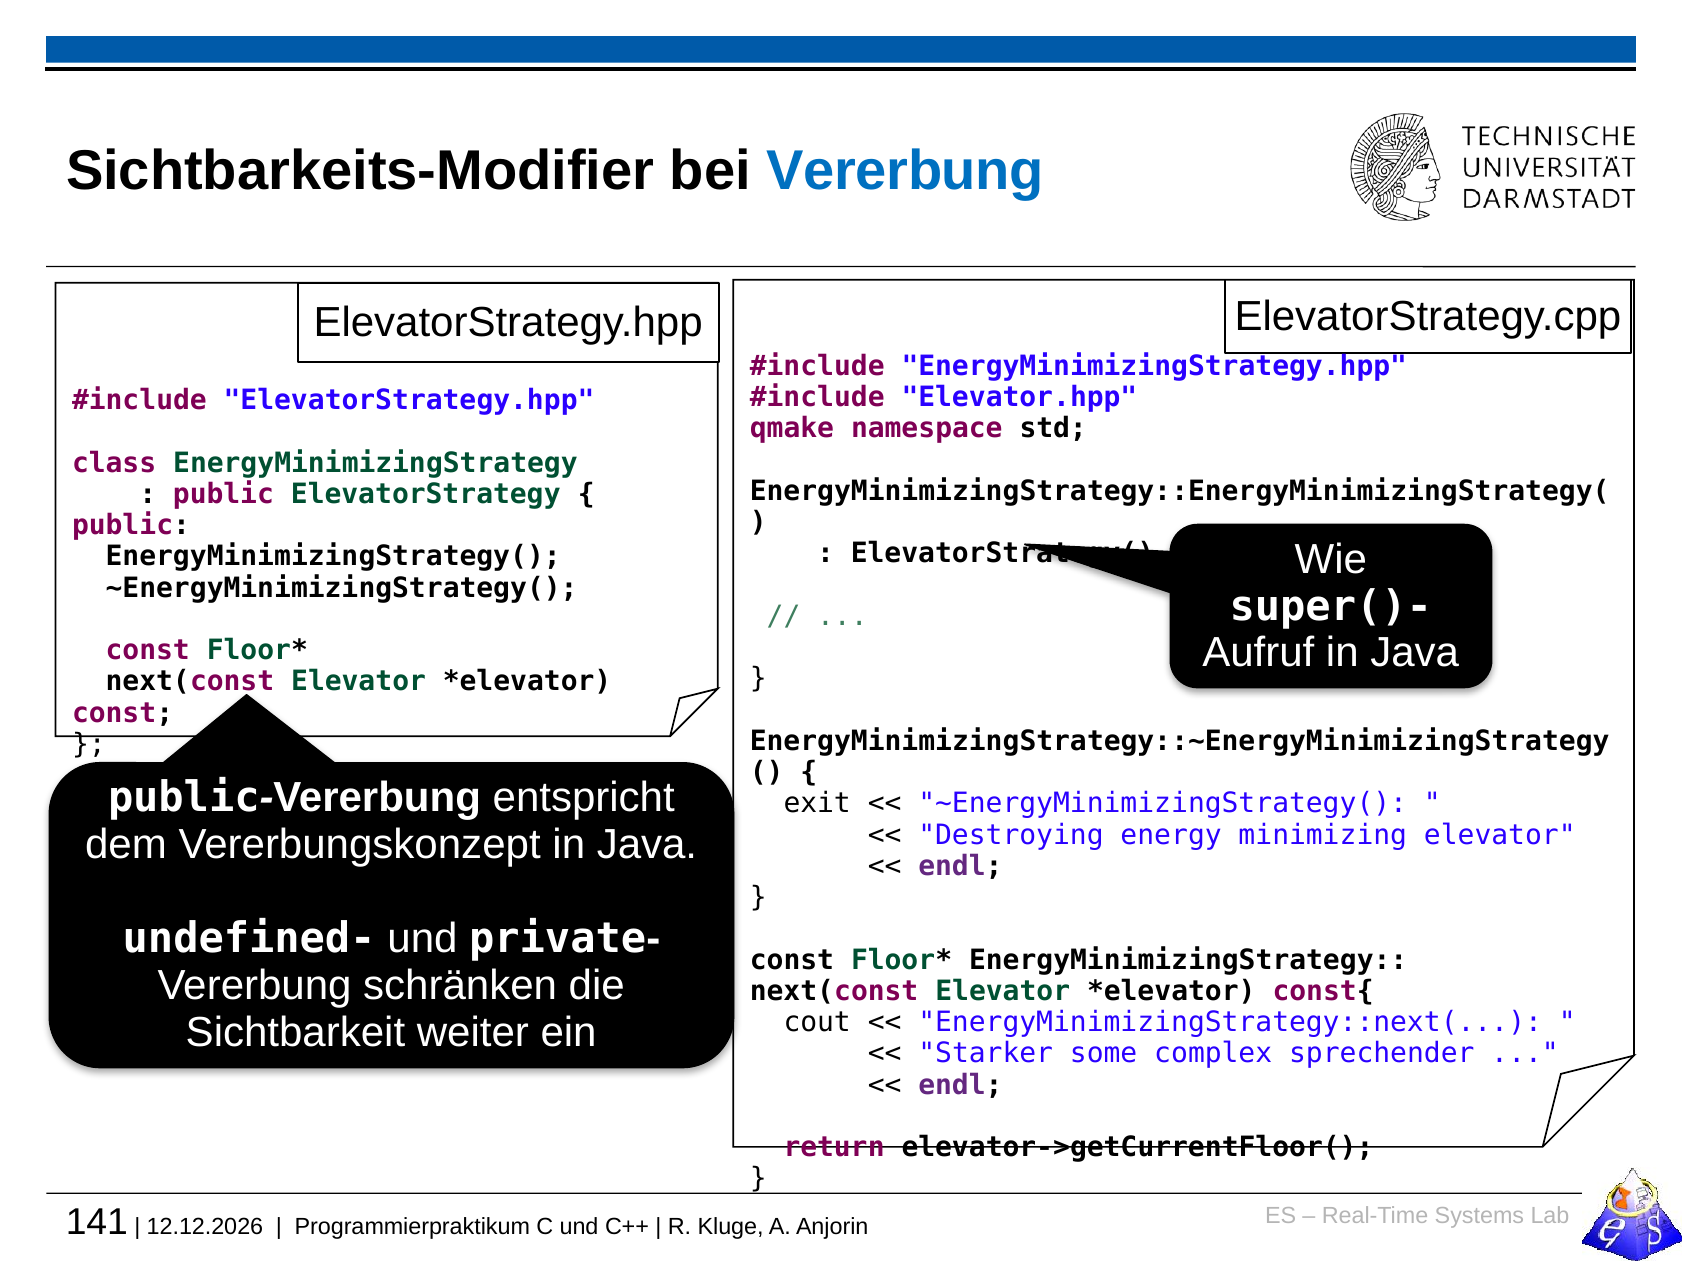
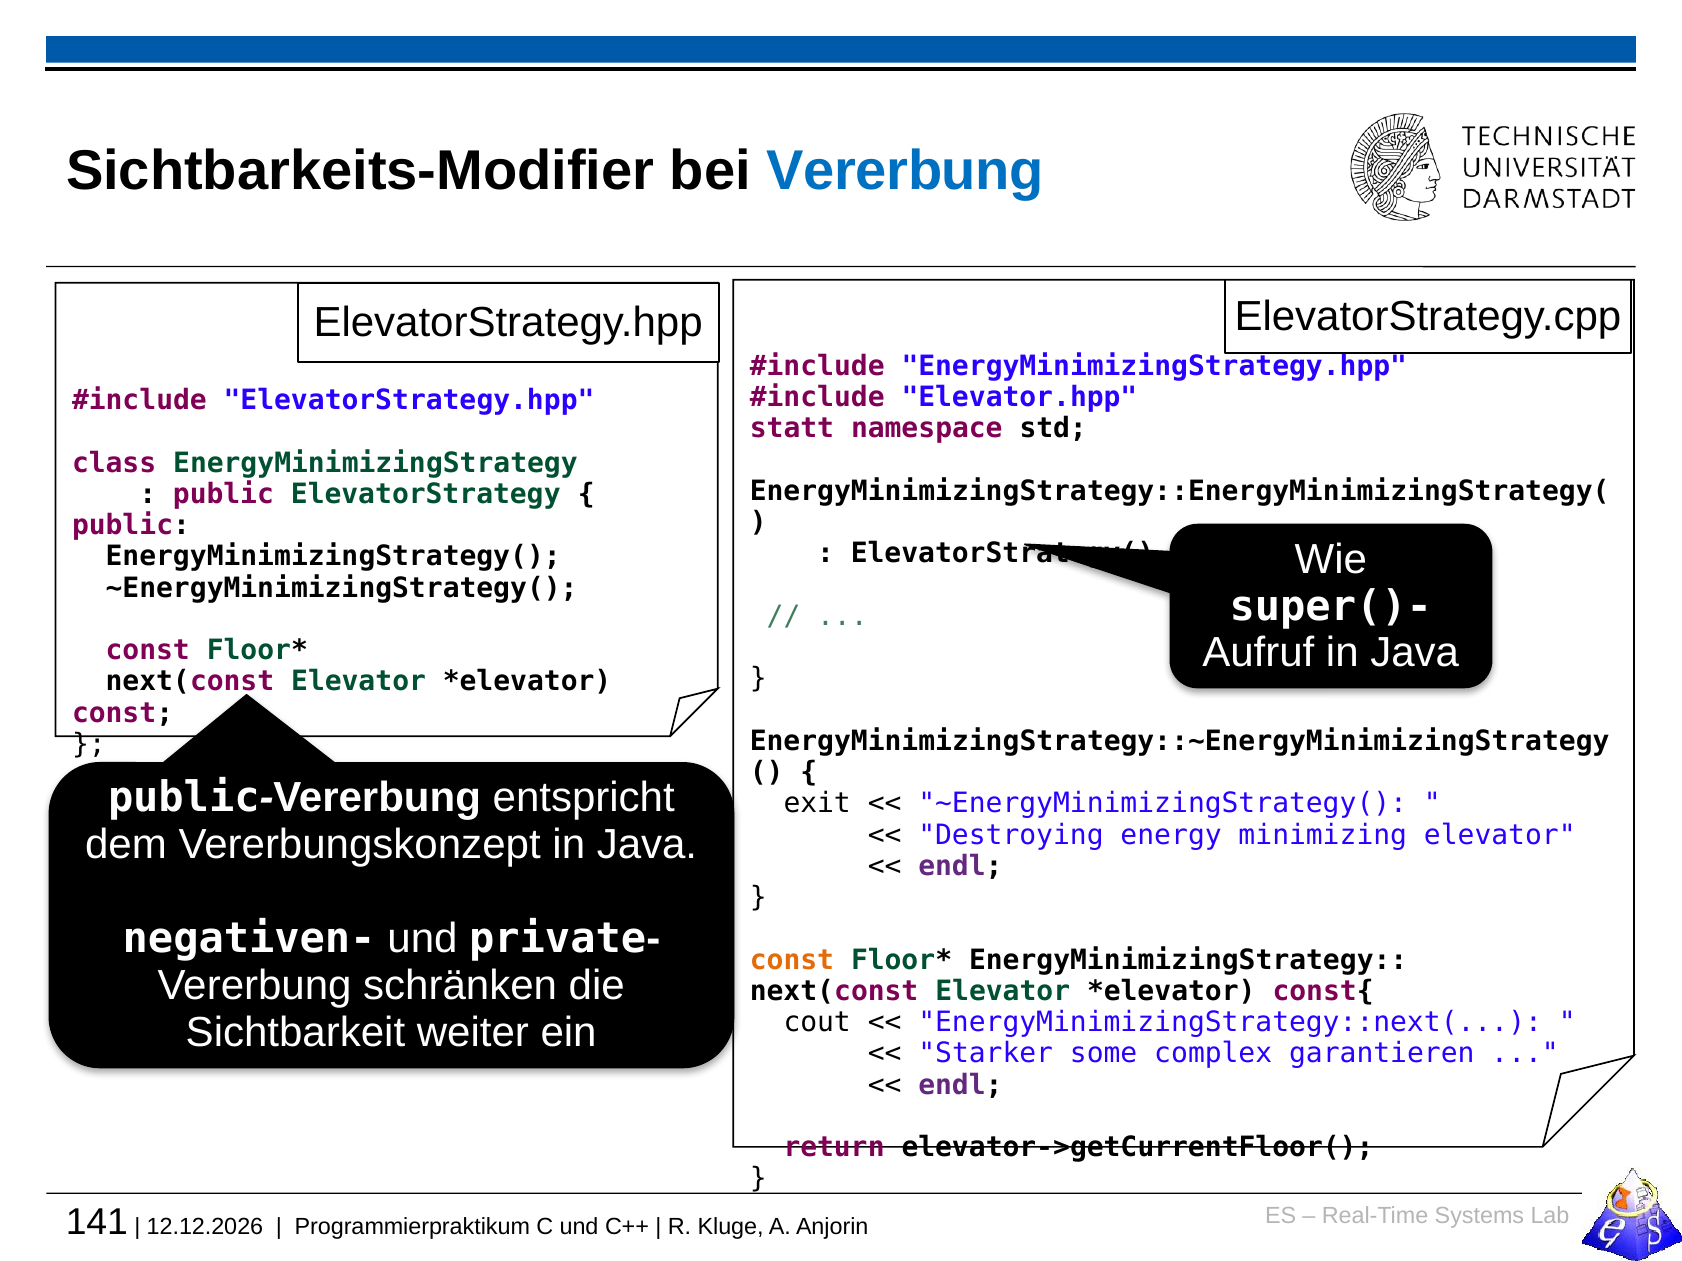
qmake: qmake -> statt (792, 429)
undefined-: undefined- -> negativen- (249, 939)
const colour: black -> orange (792, 960)
sprechender: sprechender -> garantieren (1382, 1054)
